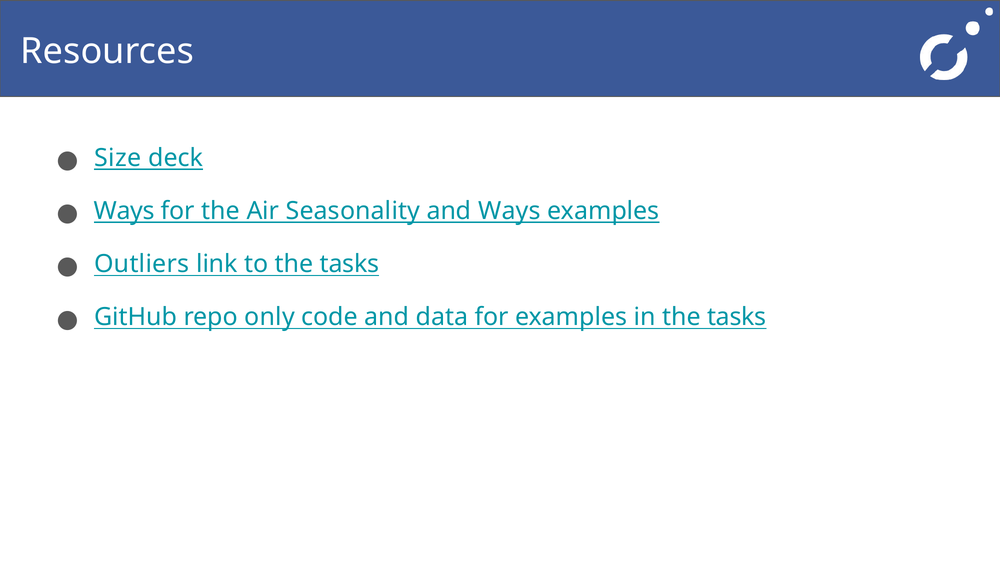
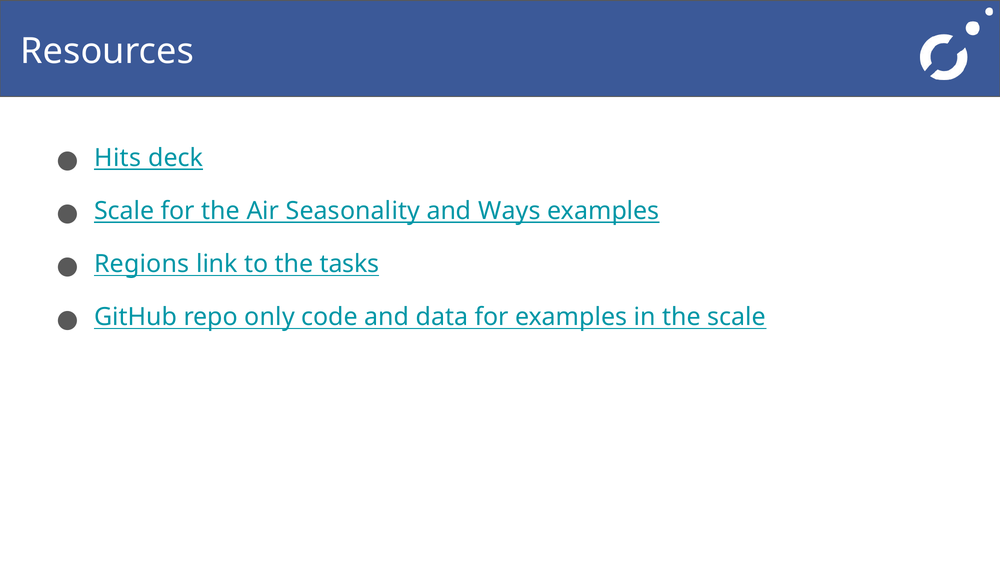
Size: Size -> Hits (118, 158)
Ways: Ways -> Scale (124, 211)
Outliers: Outliers -> Regions (142, 264)
in the tasks: tasks -> scale (737, 317)
